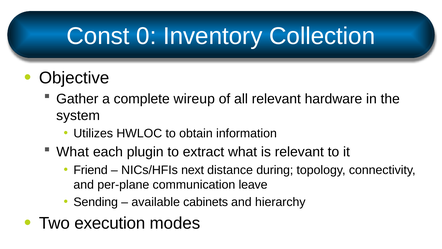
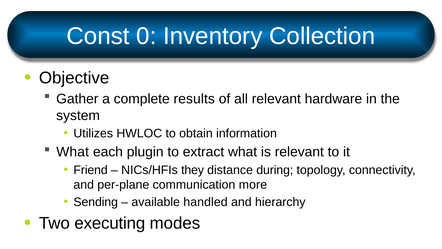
wireup: wireup -> results (194, 99)
next: next -> they (193, 170)
leave: leave -> more (253, 185)
cabinets: cabinets -> handled (206, 202)
execution: execution -> executing (110, 223)
